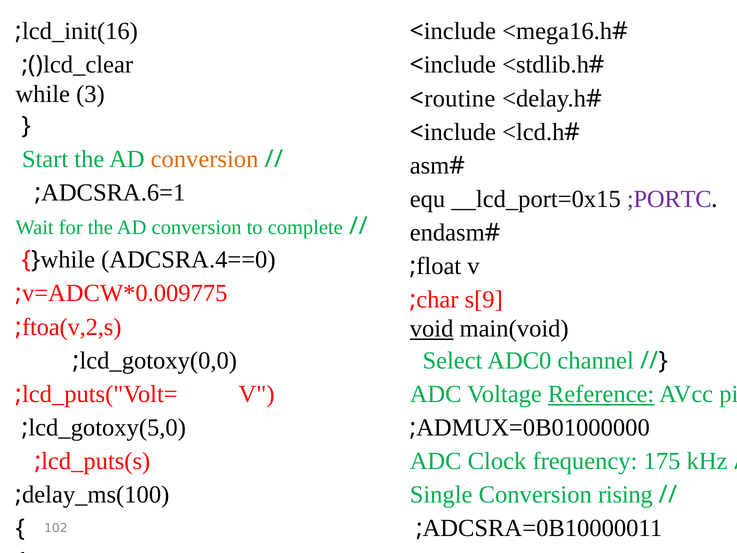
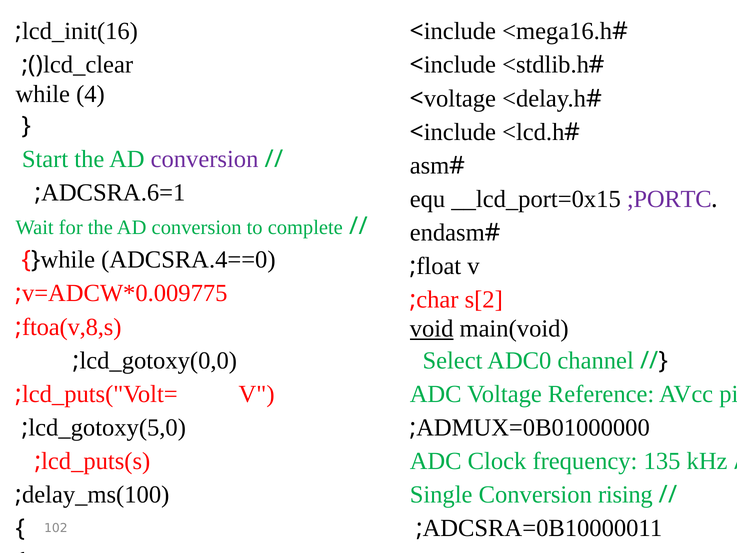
3: 3 -> 4 (90, 94)
routine: routine -> voltage (460, 98)
conversion colour: orange -> purple (205, 159)
s[9: s[9 -> s[2 (484, 300)
ftoa(v,2,s: ftoa(v,2,s -> ftoa(v,8,s (72, 327)
Reference underline: present -> none (601, 394)
175: 175 -> 135 (662, 461)
